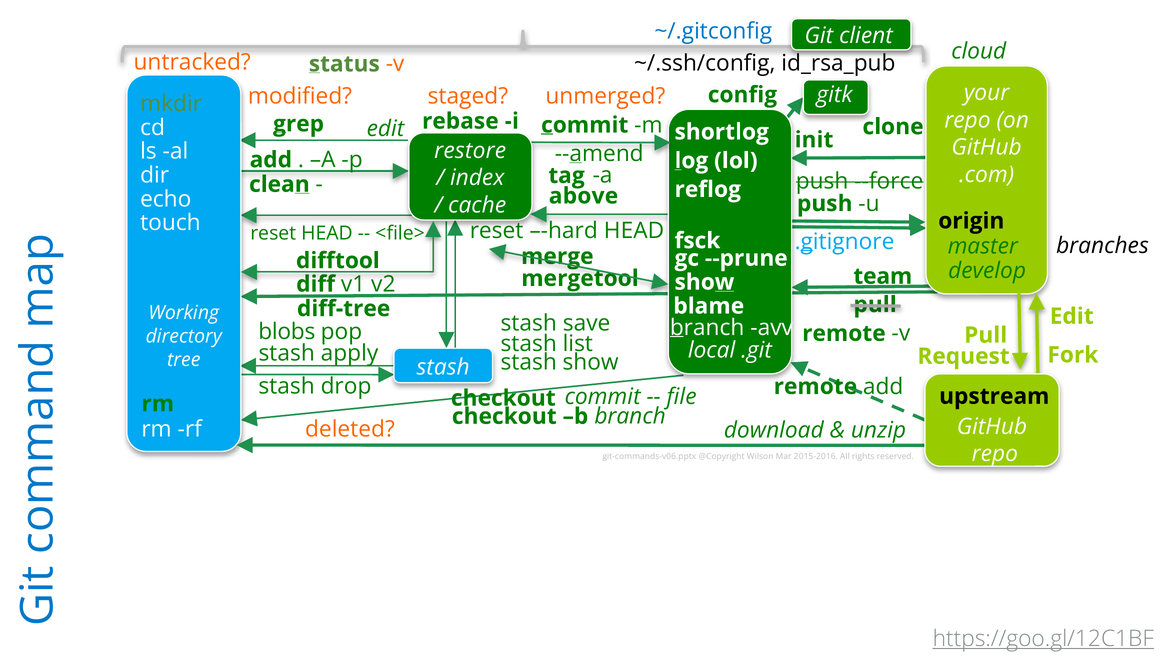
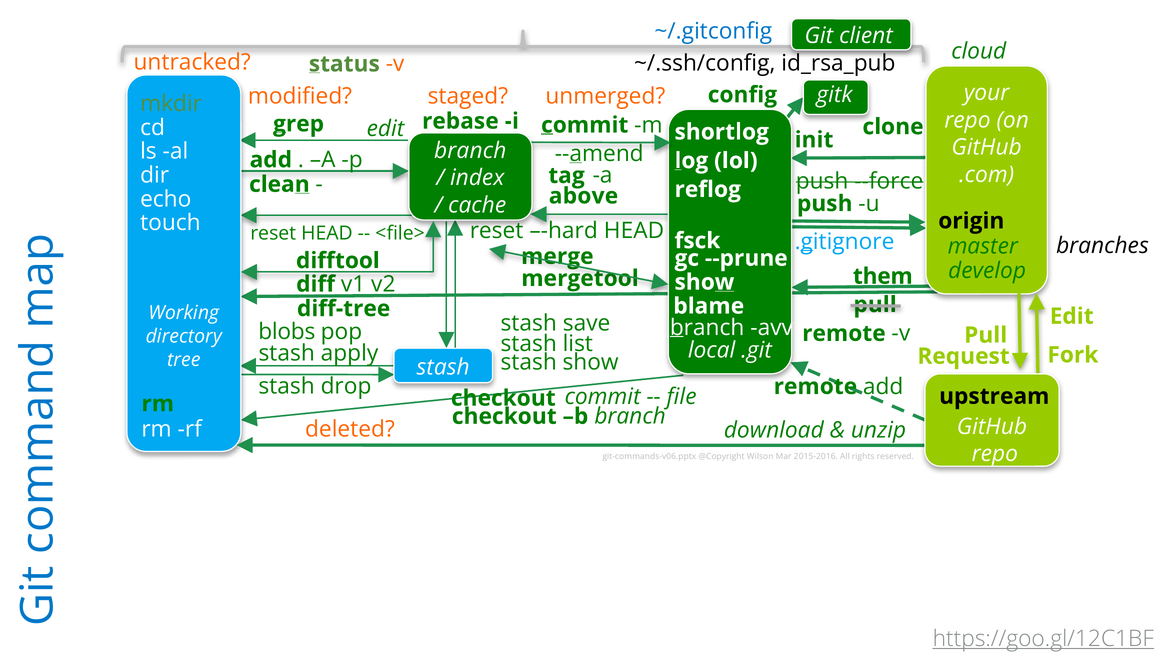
restore: restore -> branch (470, 151)
team: team -> them (883, 276)
